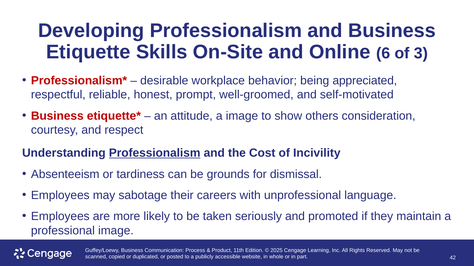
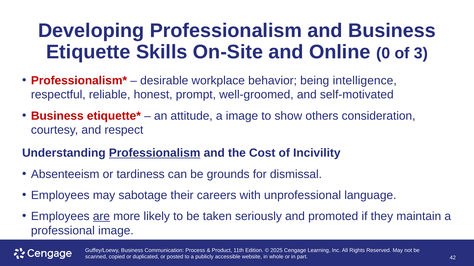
6: 6 -> 0 (383, 53)
appreciated: appreciated -> intelligence (365, 81)
are underline: none -> present (101, 217)
